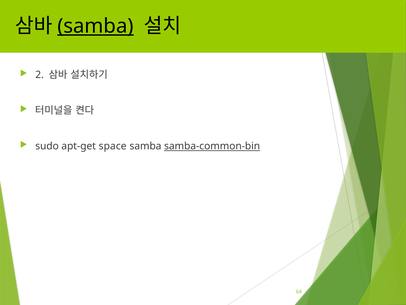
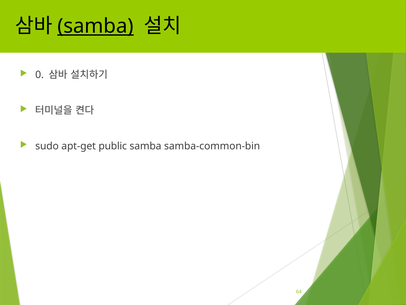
2: 2 -> 0 (40, 75)
space: space -> public (113, 146)
samba-common-bin underline: present -> none (212, 146)
